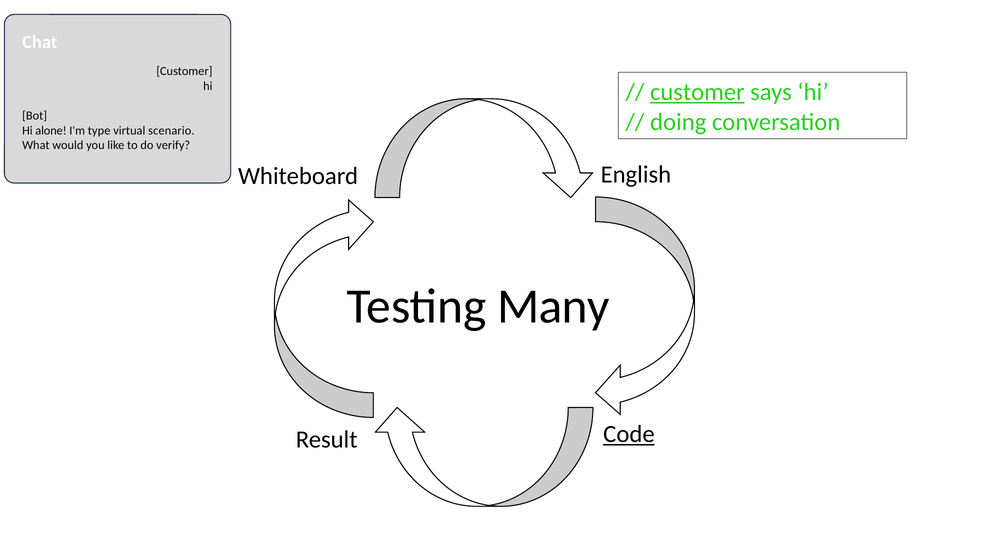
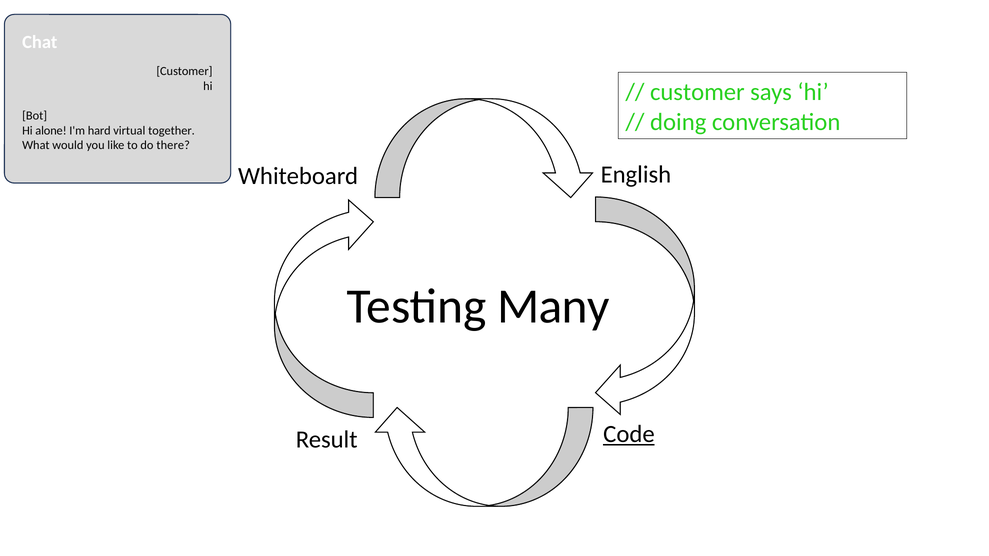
customer underline: present -> none (697, 92)
type: type -> hard (99, 131)
scenario: scenario -> together (171, 131)
verify: verify -> there (173, 145)
